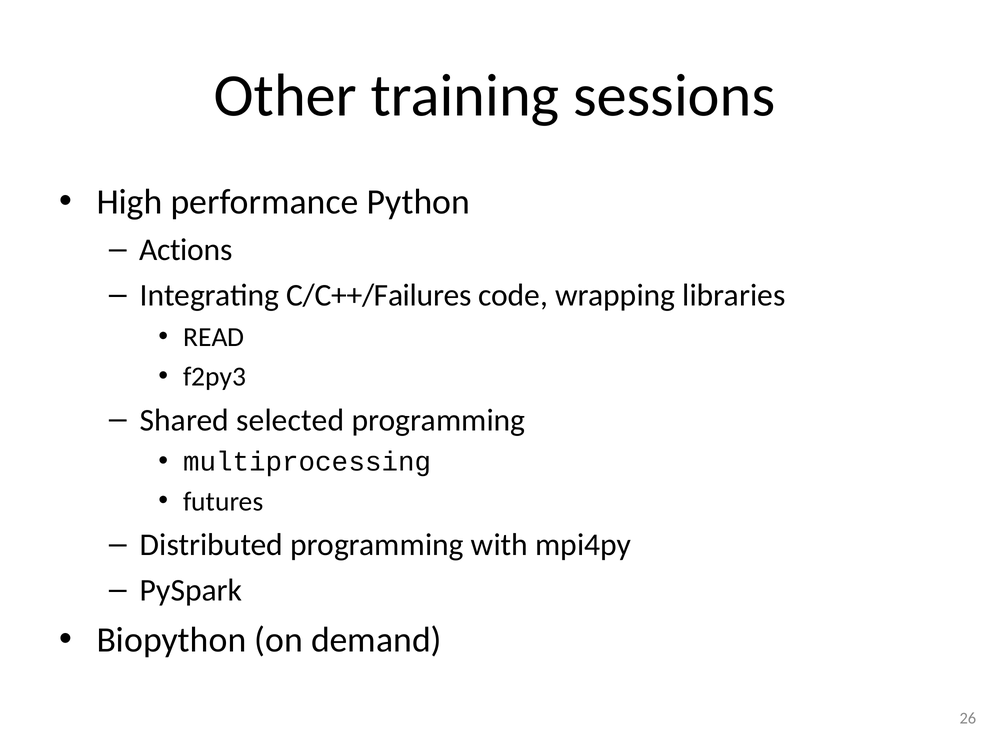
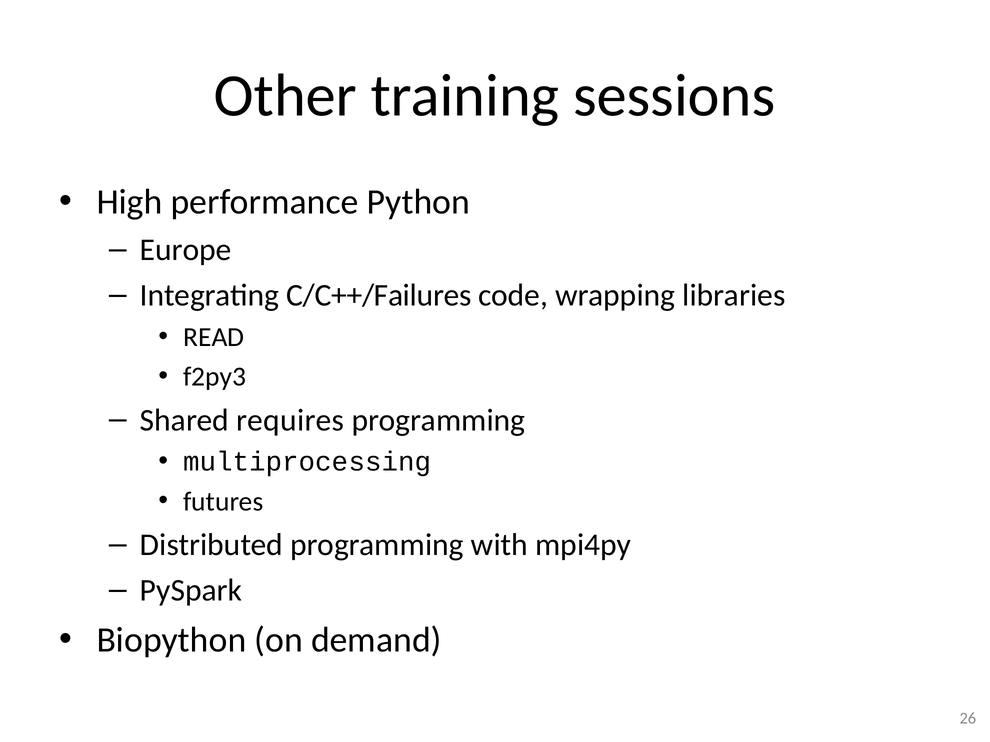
Actions: Actions -> Europe (186, 250)
selected: selected -> requires (290, 420)
